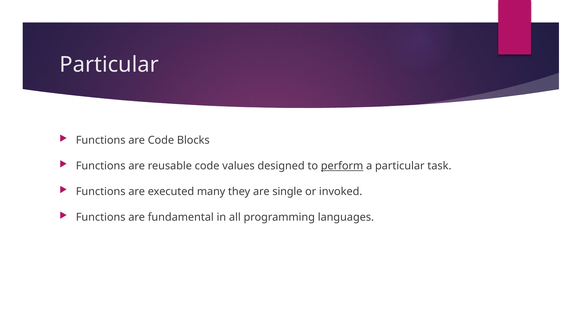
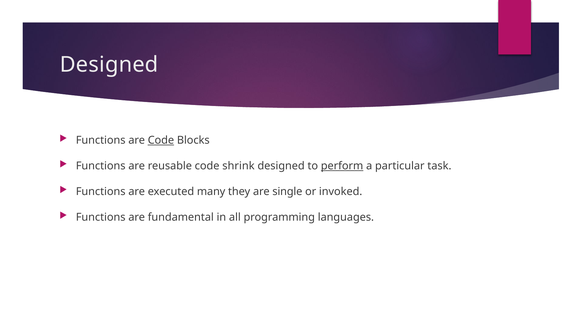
Particular: Particular -> Designed (109, 65)
Code underline: none -> present (161, 140)
values: values -> shrink (238, 166)
